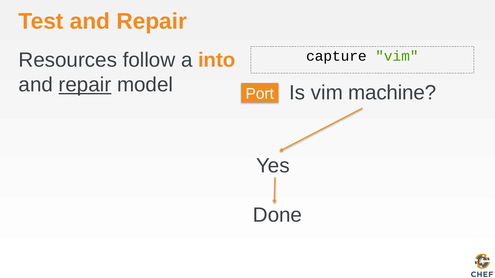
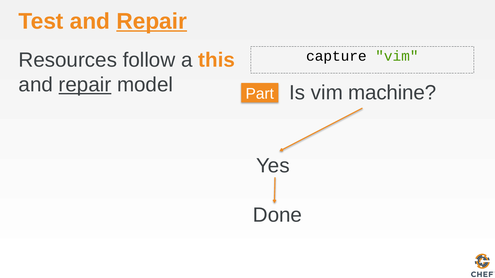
Repair underline: none -> present (152, 21)
into: into -> this (217, 60)
Port: Port -> Part (260, 94)
